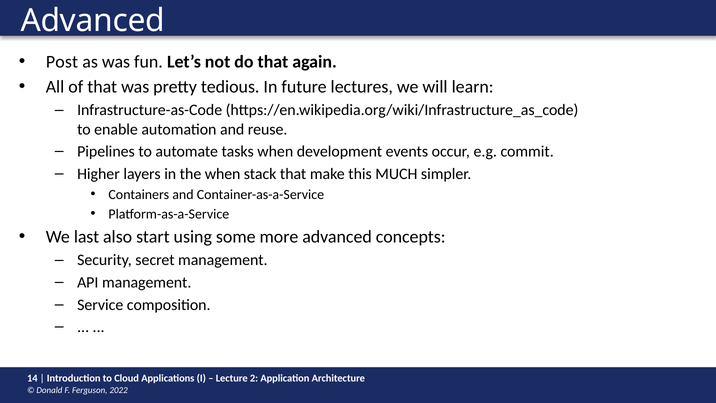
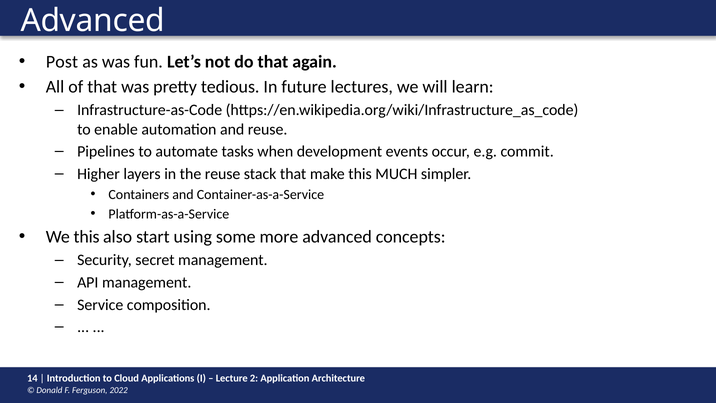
the when: when -> reuse (223, 174)
We last: last -> this (87, 237)
